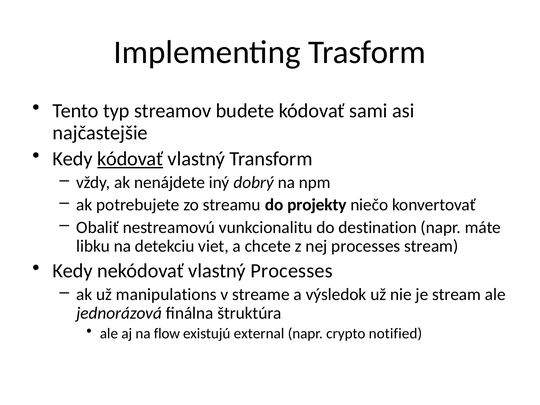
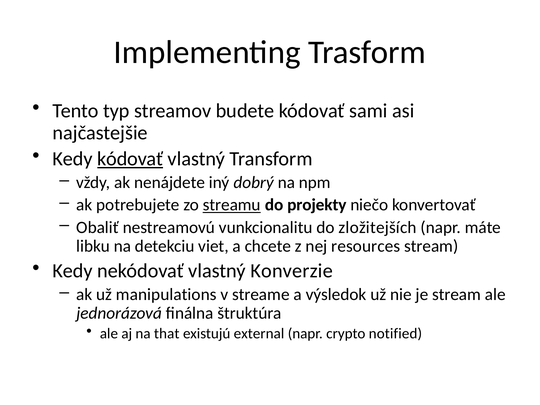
streamu underline: none -> present (232, 205)
destination: destination -> zložitejších (378, 227)
nej processes: processes -> resources (366, 246)
vlastný Processes: Processes -> Konverzie (292, 271)
flow: flow -> that (167, 334)
